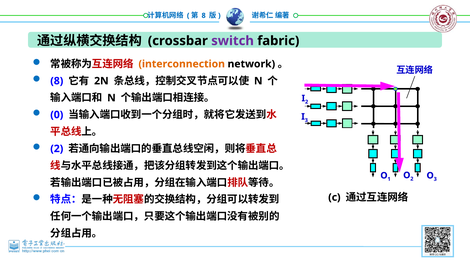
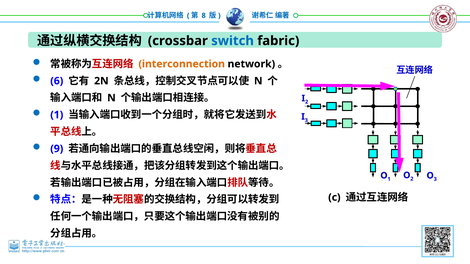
switch colour: purple -> blue (233, 41)
8: 8 -> 6 (57, 81)
0: 0 -> 1 (57, 115)
2: 2 -> 9 (57, 149)
